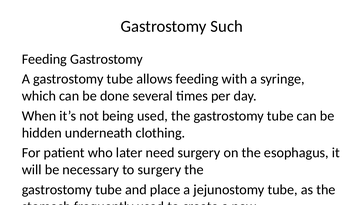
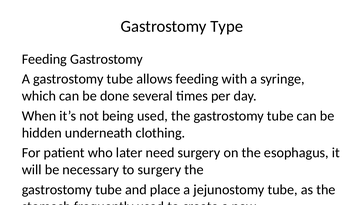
Such: Such -> Type (227, 26)
